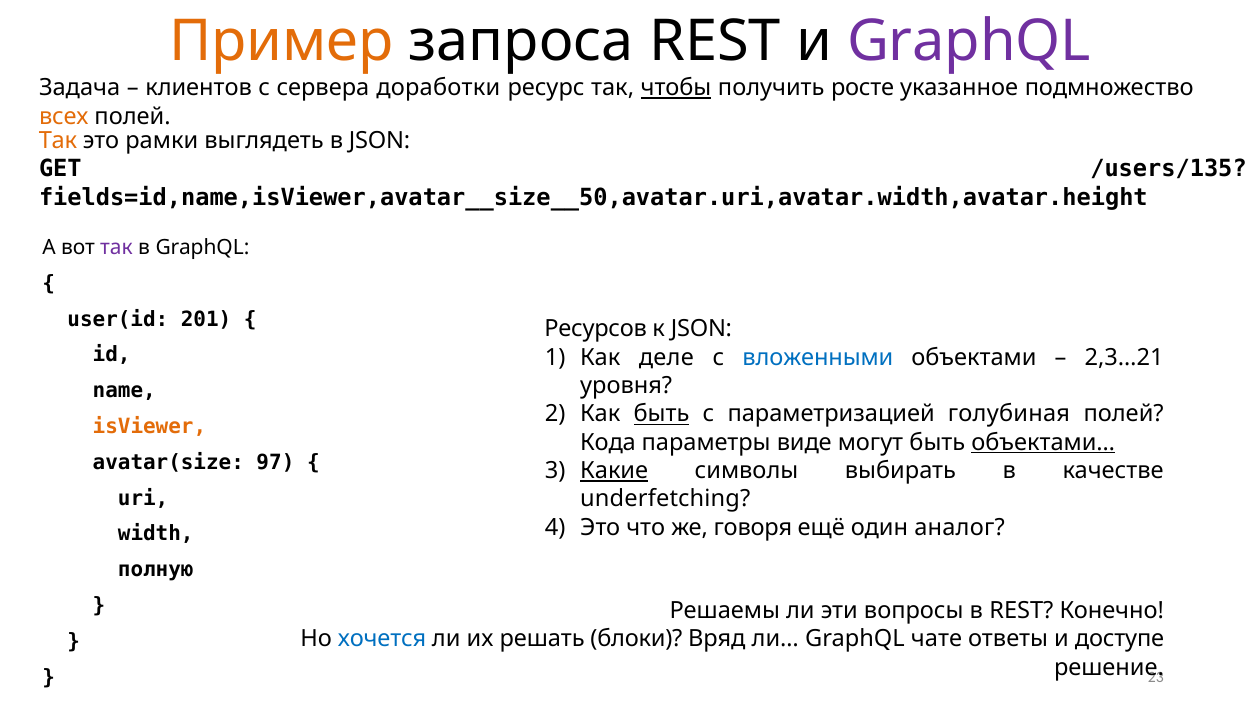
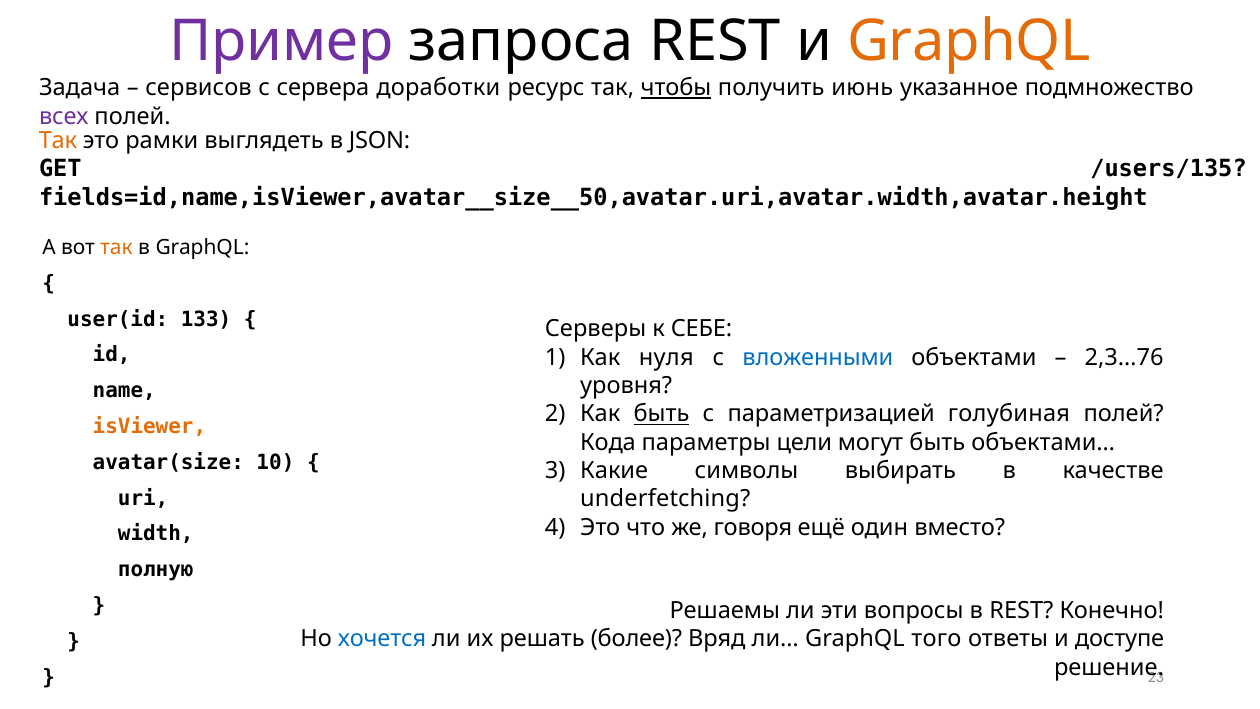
Пример colour: orange -> purple (281, 41)
GraphQL colour: purple -> orange (969, 41)
клиентов: клиентов -> сервисов (199, 88)
росте: росте -> июнь (862, 88)
всех colour: orange -> purple (64, 116)
так colour: purple -> orange (116, 248)
201: 201 -> 133 (206, 319)
Ресурсов: Ресурсов -> Серверы (596, 329)
к JSON: JSON -> СЕБЕ (701, 329)
деле: деле -> нуля (666, 357)
2,3…21: 2,3…21 -> 2,3…76 (1124, 357)
виде: виде -> цели (804, 442)
объектами… underline: present -> none (1043, 442)
97: 97 -> 10 (275, 462)
Какие underline: present -> none (614, 471)
аналог: аналог -> вместо (960, 527)
блоки: блоки -> более (636, 639)
чате: чате -> того (936, 639)
